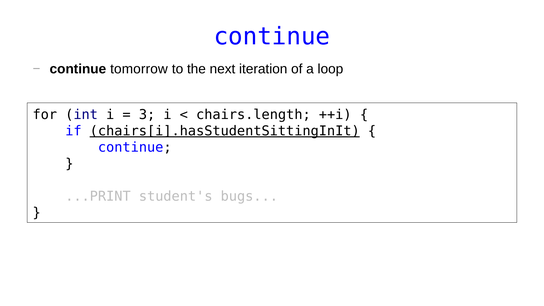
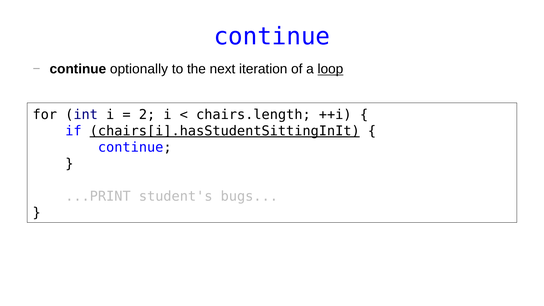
tomorrow: tomorrow -> optionally (139, 69)
loop underline: none -> present (330, 69)
3: 3 -> 2 (147, 115)
